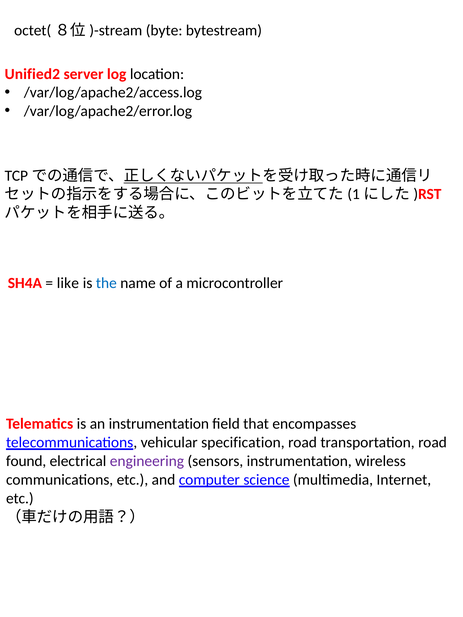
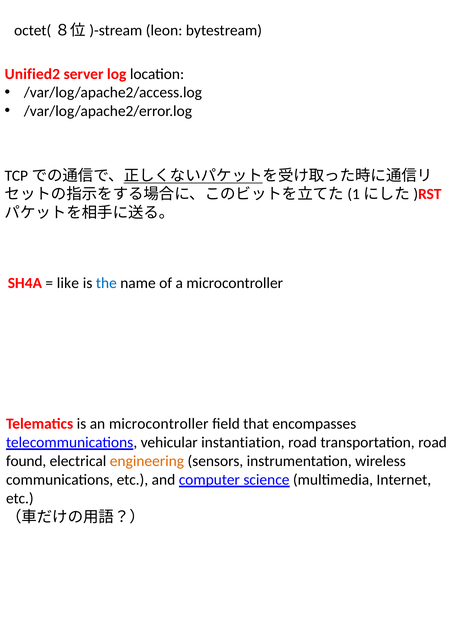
byte: byte -> leon (164, 30)
an instrumentation: instrumentation -> microcontroller (159, 424)
specification: specification -> instantiation (243, 443)
engineering colour: purple -> orange (147, 461)
